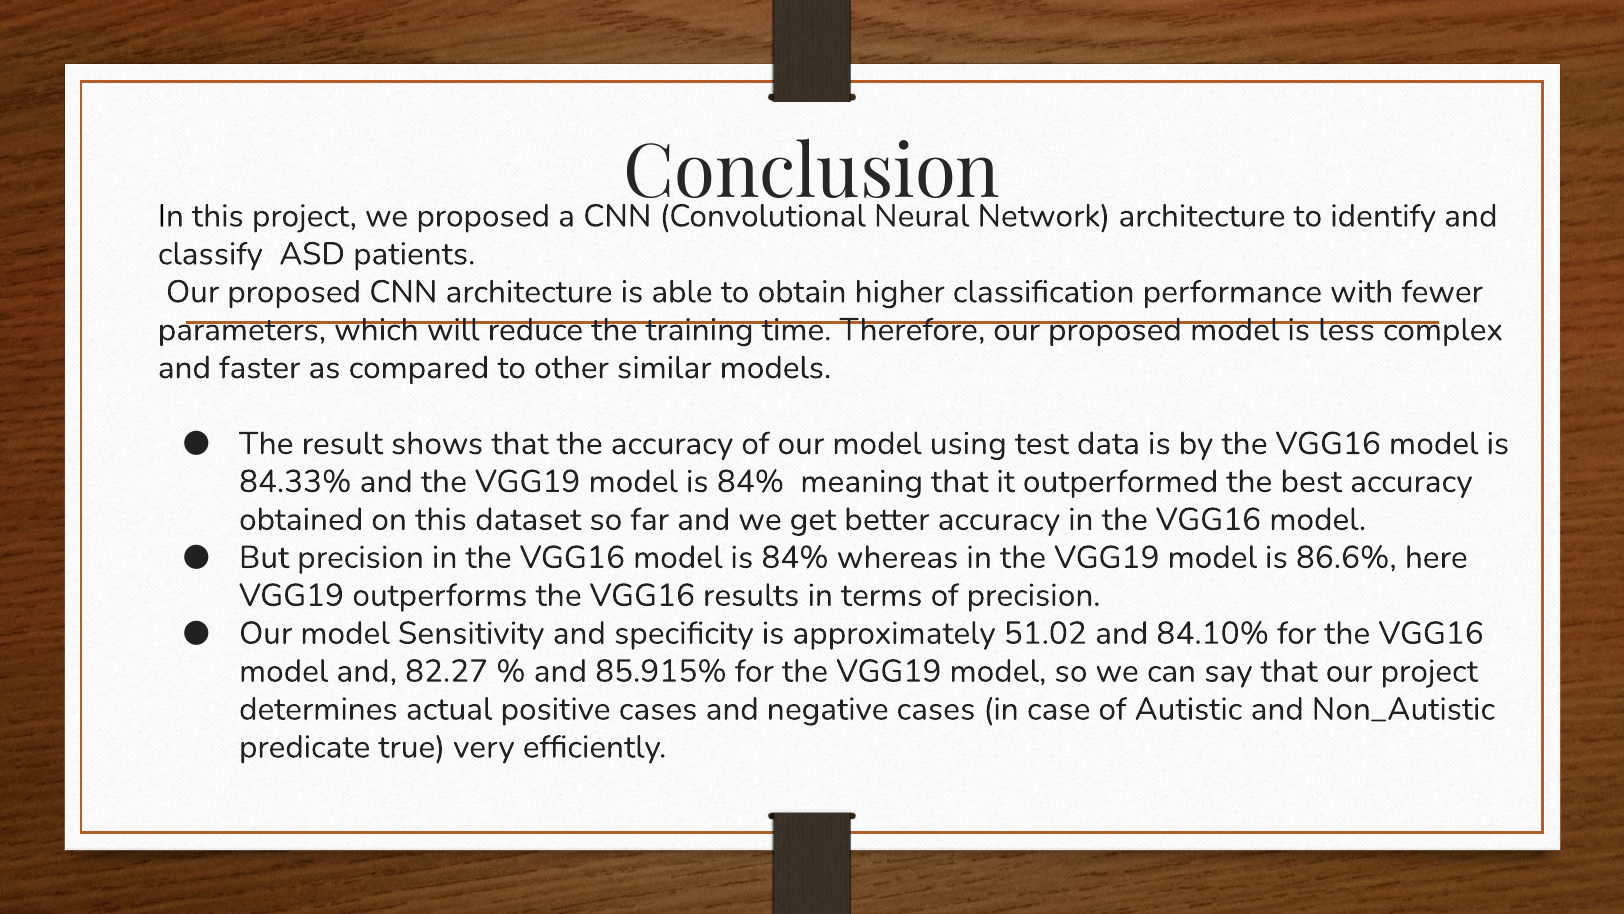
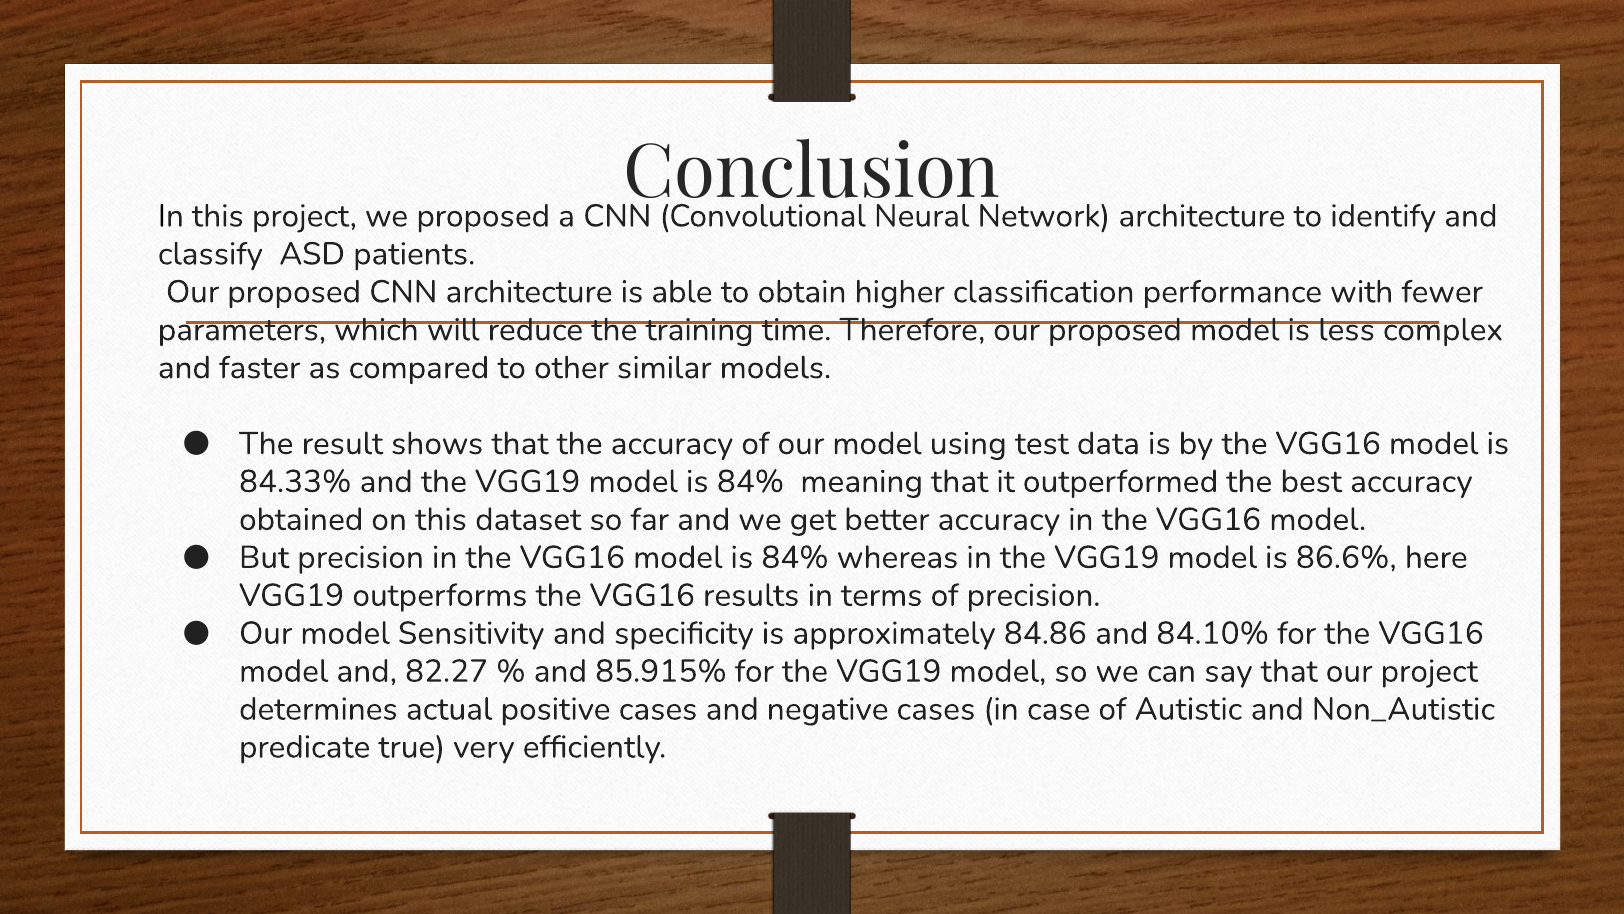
51.02: 51.02 -> 84.86 (1045, 633)
